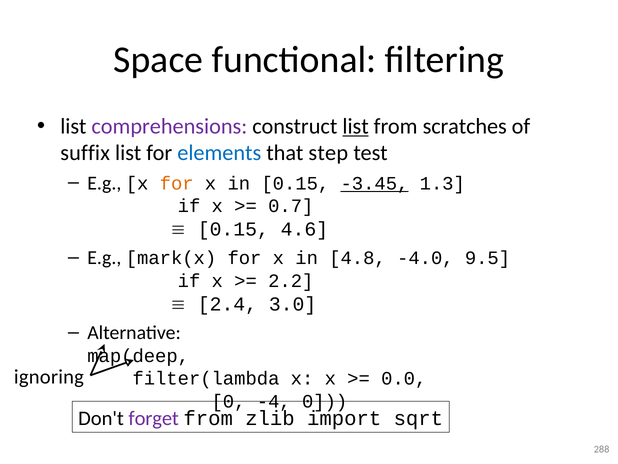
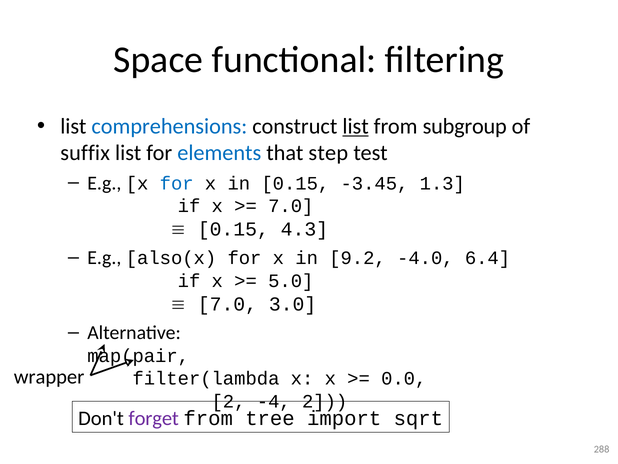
comprehensions colour: purple -> blue (169, 126)
scratches: scratches -> subgroup (465, 126)
for colour: orange -> blue (177, 183)
-3.45 underline: present -> none (374, 183)
0.7: 0.7 -> 7.0 (291, 206)
4.6: 4.6 -> 4.3 (304, 229)
mark(x: mark(x -> also(x (171, 258)
4.8: 4.8 -> 9.2 (357, 258)
9.5: 9.5 -> 6.4 (488, 258)
2.2: 2.2 -> 5.0 (291, 281)
2.4: 2.4 -> 7.0 (227, 304)
map(deep: map(deep -> map(pair (138, 356)
ignoring: ignoring -> wrapper (49, 376)
0: 0 -> 2 (229, 401)
-4 0: 0 -> 2 (325, 401)
zlib: zlib -> tree (270, 418)
